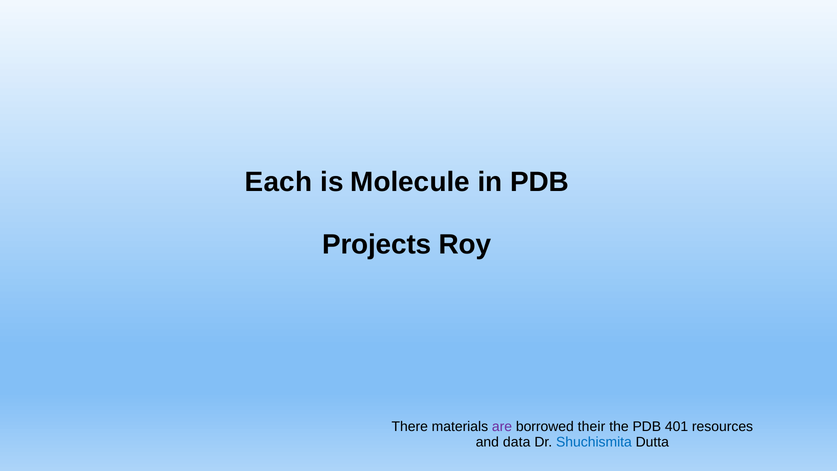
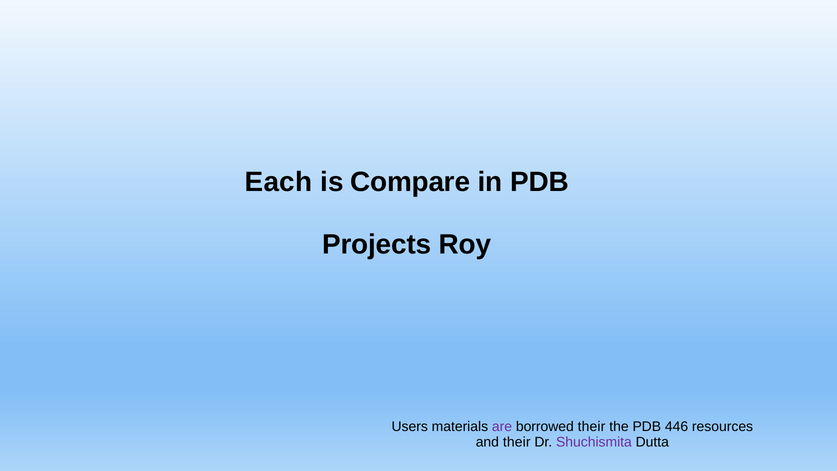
Molecule: Molecule -> Compare (410, 182)
There: There -> Users (410, 427)
401: 401 -> 446 (677, 427)
and data: data -> their (517, 442)
Shuchismita colour: blue -> purple (594, 442)
